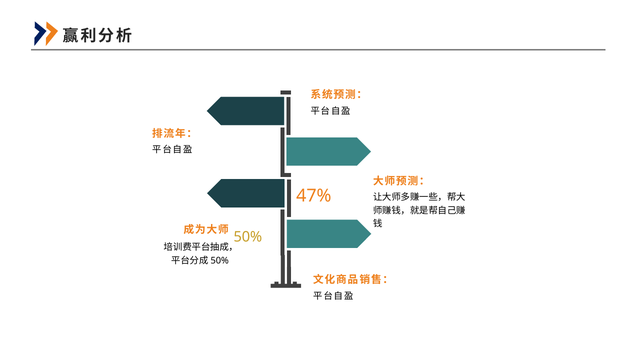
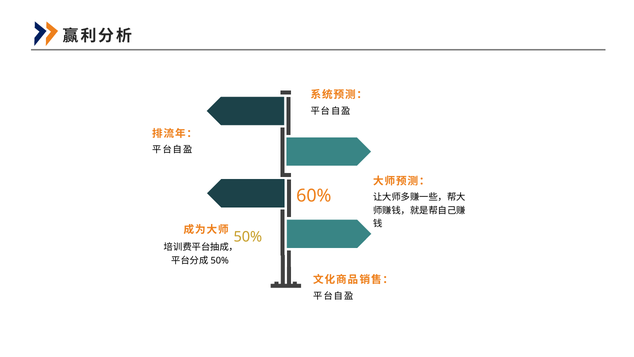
47%: 47% -> 60% (314, 195)
